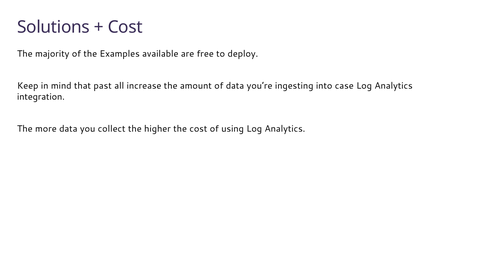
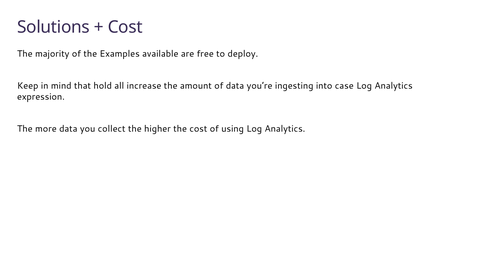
past: past -> hold (103, 86)
integration: integration -> expression (41, 97)
